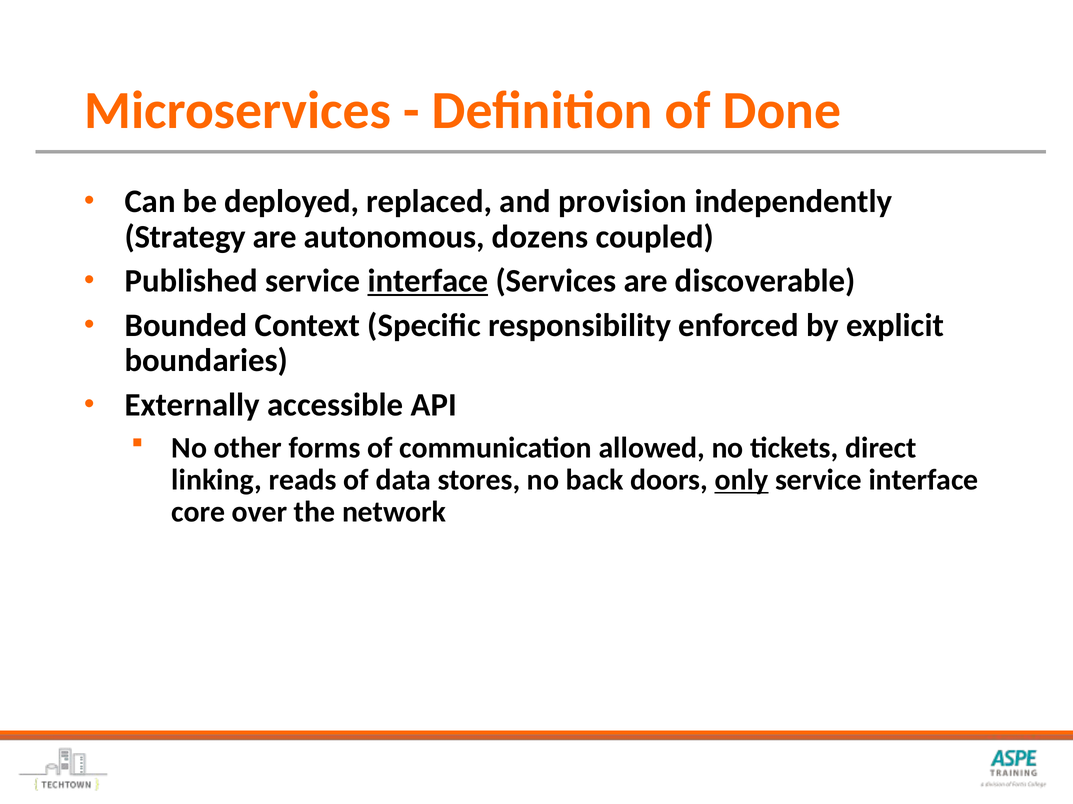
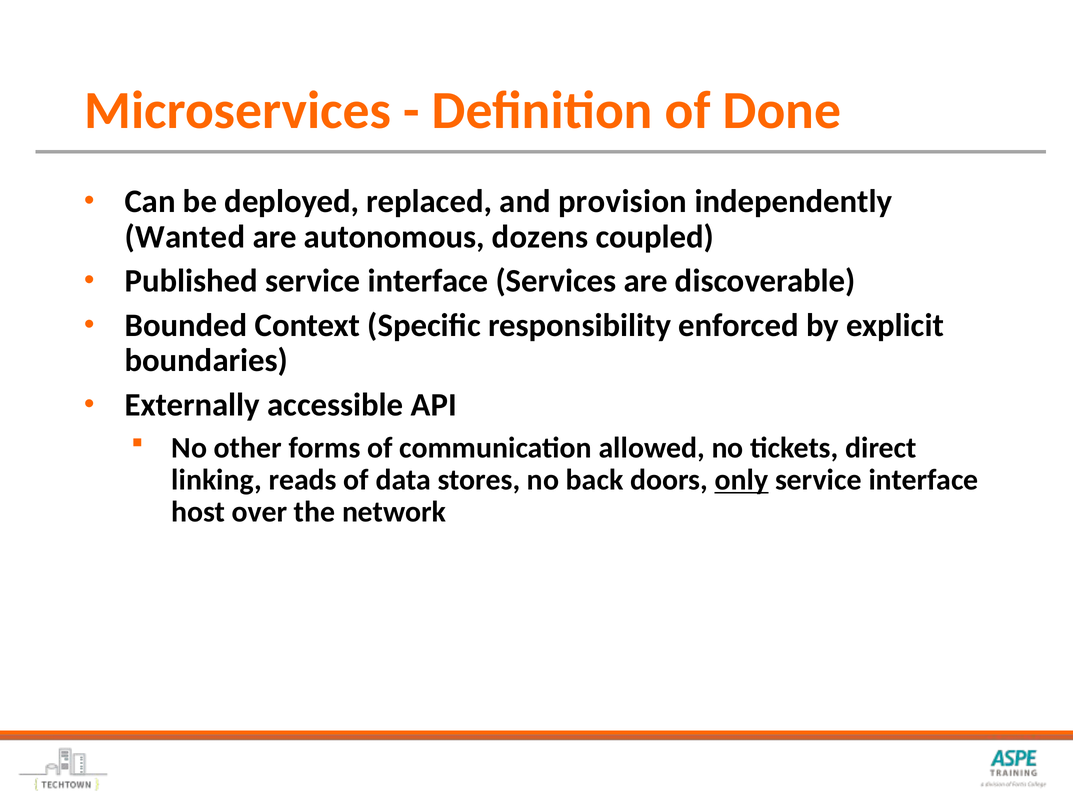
Strategy: Strategy -> Wanted (185, 237)
interface underline: present -> none (428, 281)
core: core -> host (198, 513)
